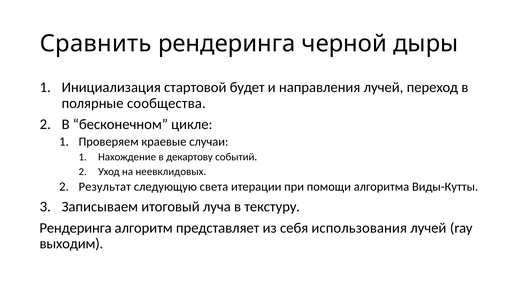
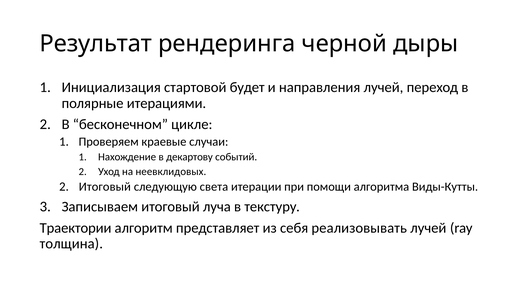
Сравнить: Сравнить -> Результат (96, 44)
сообщества: сообщества -> итерациями (166, 103)
Результат: Результат -> Итоговый (105, 187)
Рендеринга: Рендеринга -> Траектории (76, 228)
использования: использования -> реализовывать (359, 228)
выходим: выходим -> толщина (71, 244)
